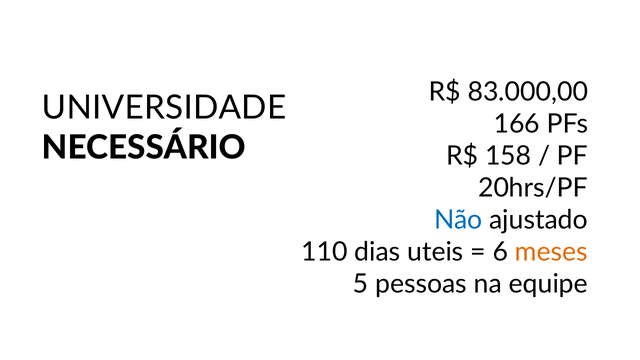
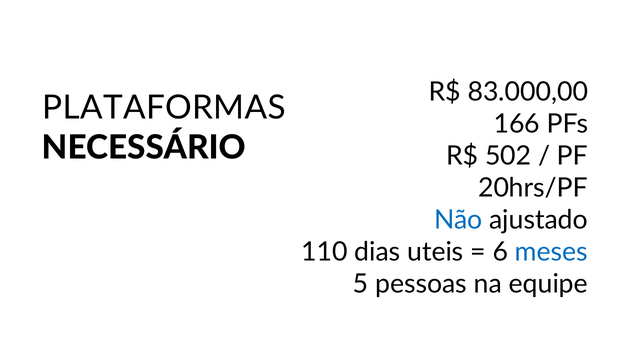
UNIVERSIDADE: UNIVERSIDADE -> PLATAFORMAS (164, 108)
158: 158 -> 502 (508, 156)
meses colour: orange -> blue (551, 252)
